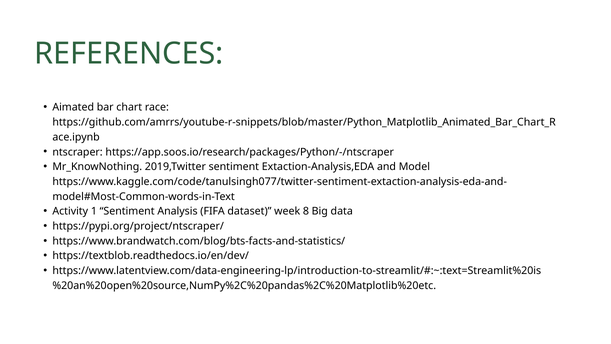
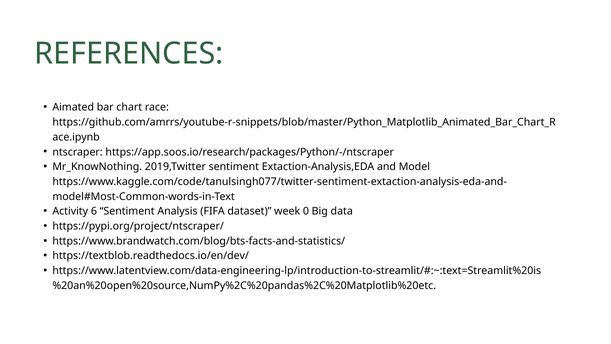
1: 1 -> 6 (94, 211)
8: 8 -> 0 (306, 211)
